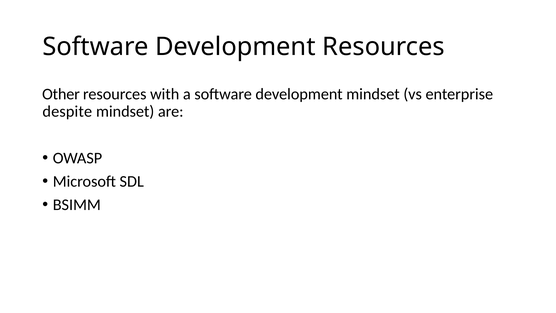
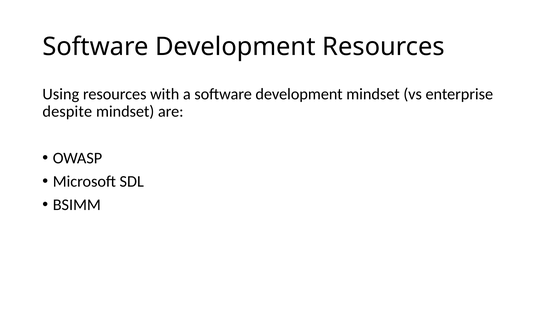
Other: Other -> Using (61, 94)
